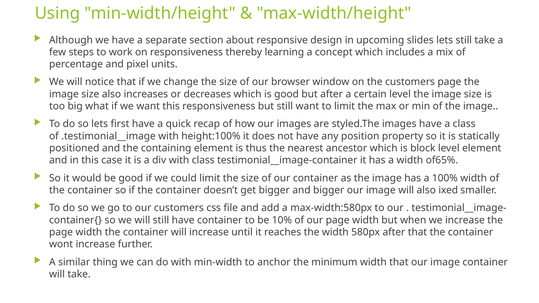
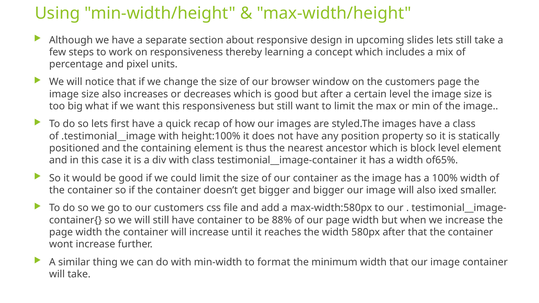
10%: 10% -> 88% (282, 220)
anchor: anchor -> format (274, 262)
